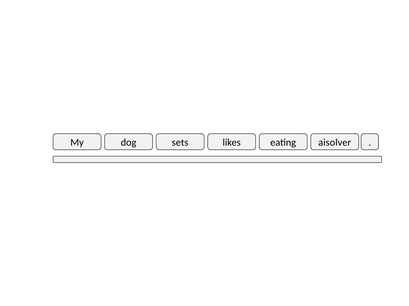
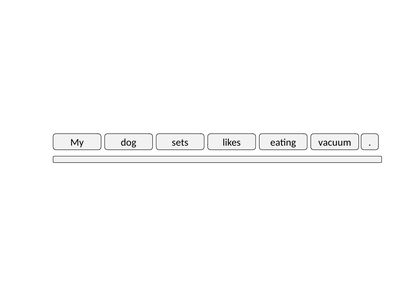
aisolver: aisolver -> vacuum (335, 143)
